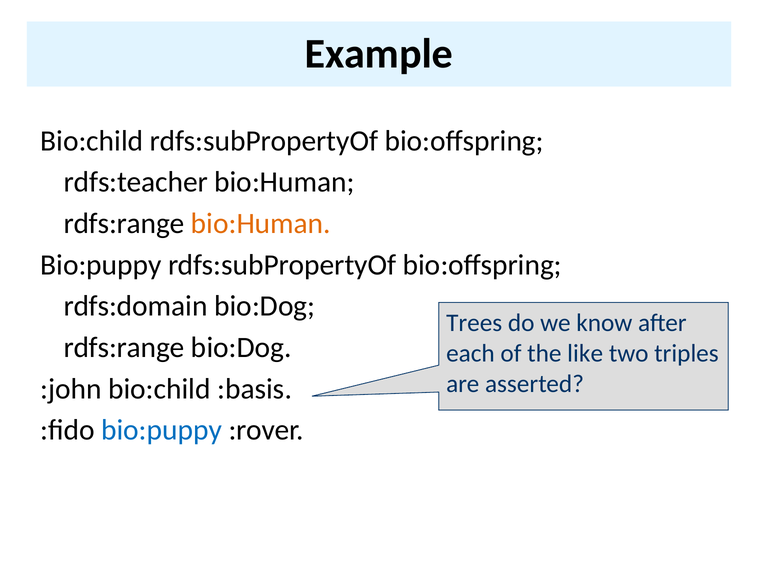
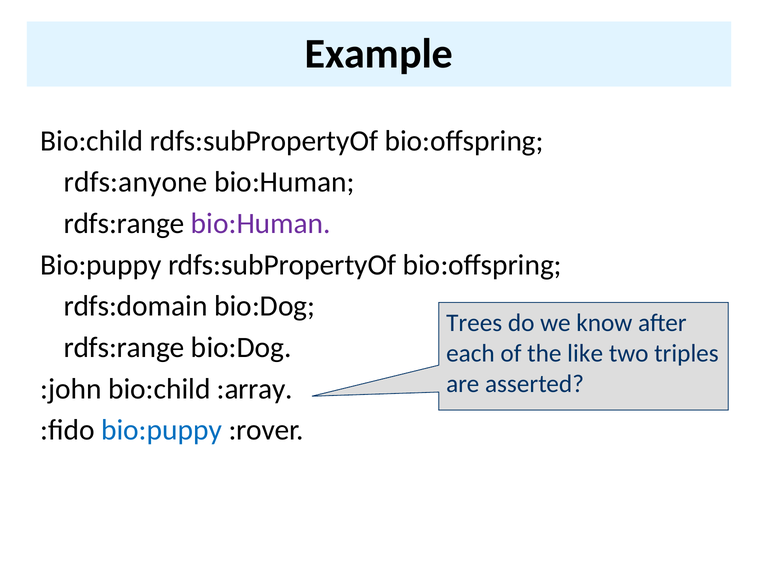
rdfs:teacher: rdfs:teacher -> rdfs:anyone (136, 182)
bio:Human colour: orange -> purple (261, 223)
:basis: :basis -> :array (255, 388)
